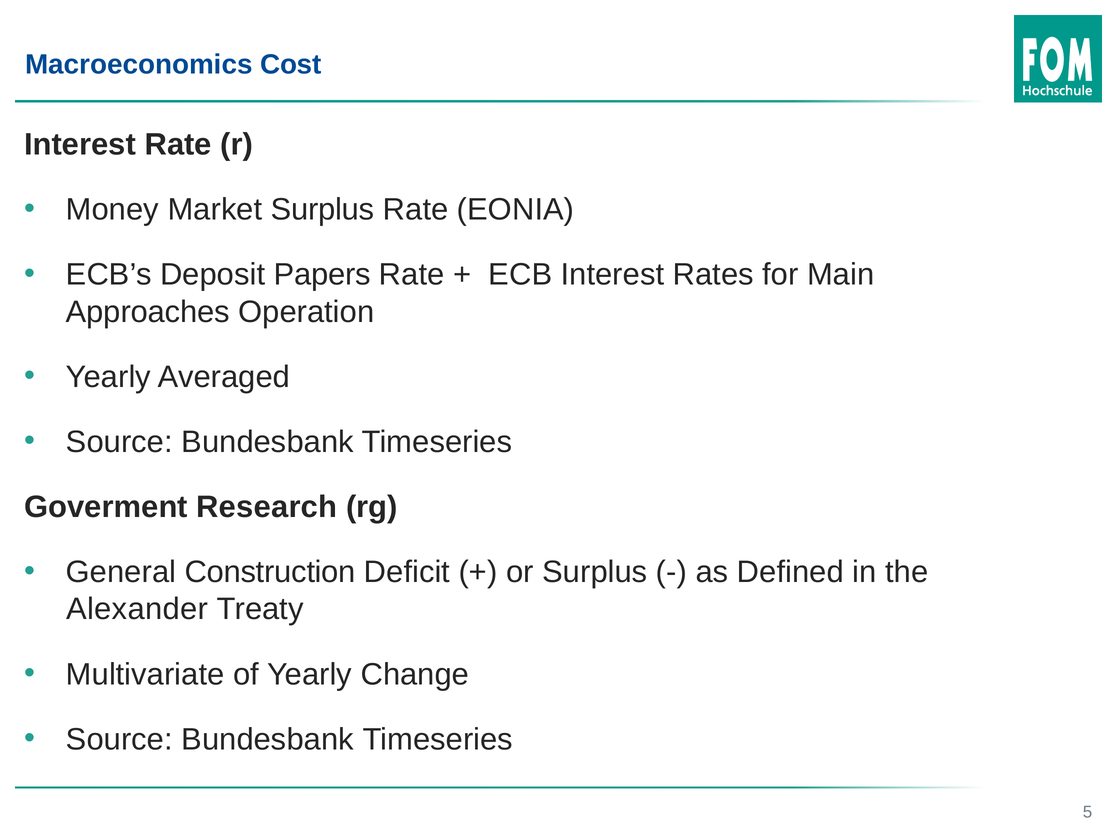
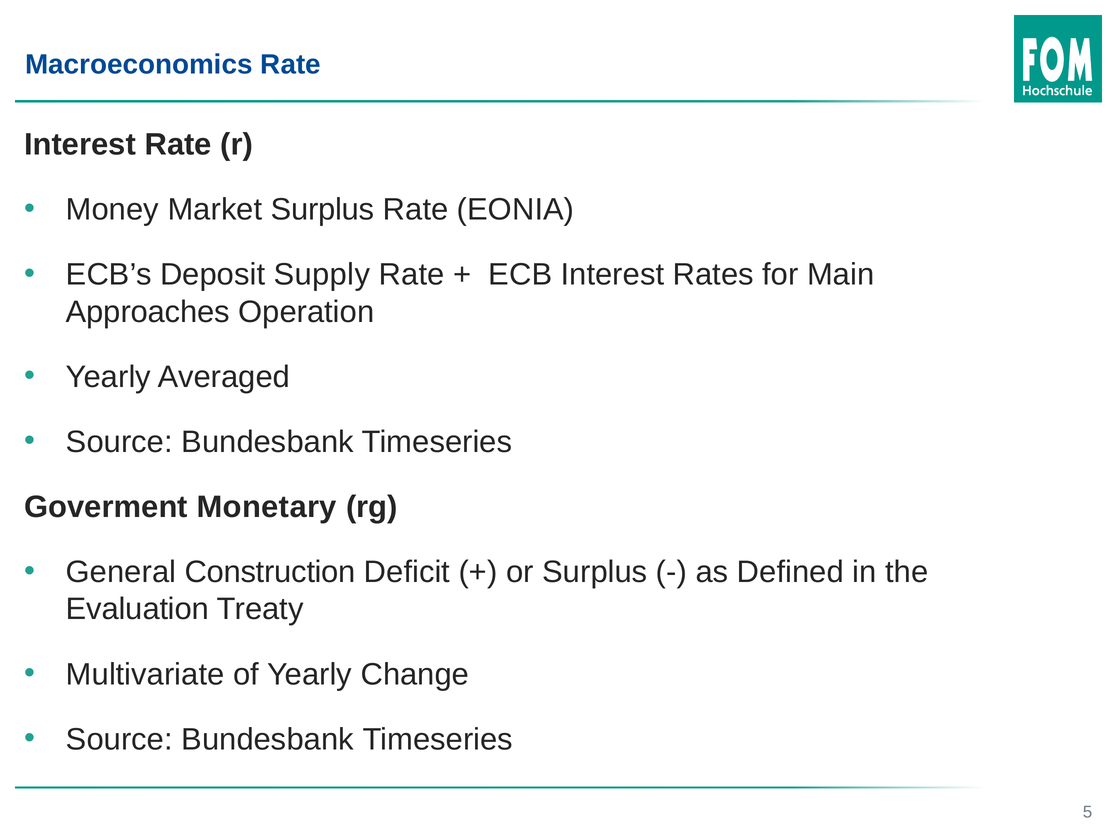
Macroeconomics Cost: Cost -> Rate (291, 65)
Papers: Papers -> Supply (322, 275)
Research: Research -> Monetary (267, 507)
Alexander: Alexander -> Evaluation (137, 609)
